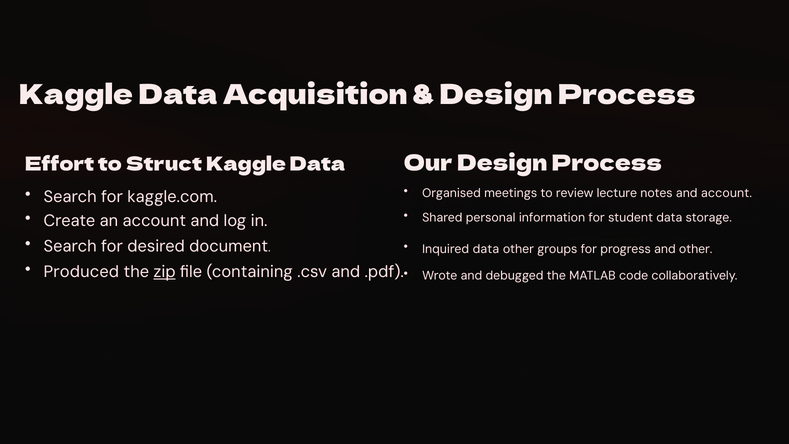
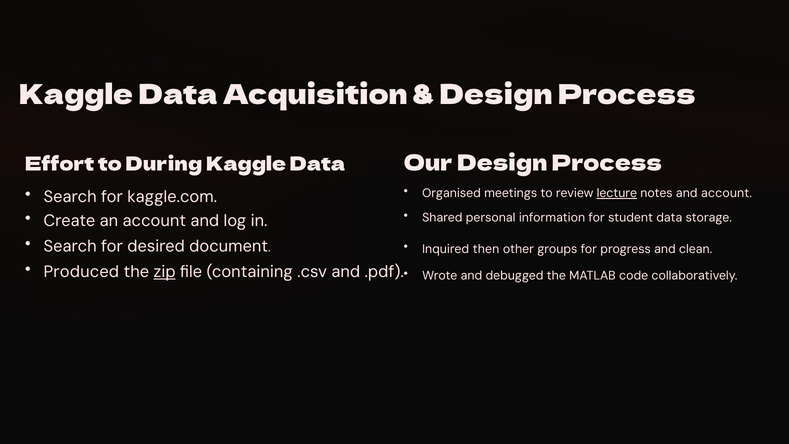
Struct: Struct -> During (164, 164)
lecture underline: none -> present (617, 193)
Inquired data: data -> then (486, 249)
and other: other -> clean (696, 249)
